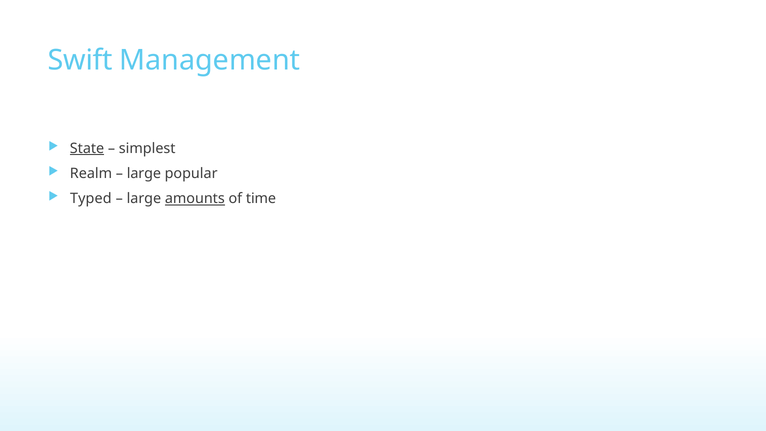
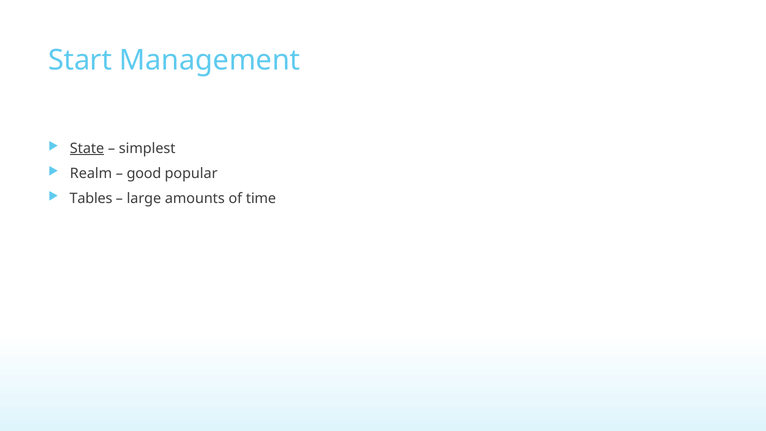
Swift: Swift -> Start (80, 60)
large: large -> good (144, 173)
Typed: Typed -> Tables (91, 199)
amounts underline: present -> none (195, 199)
